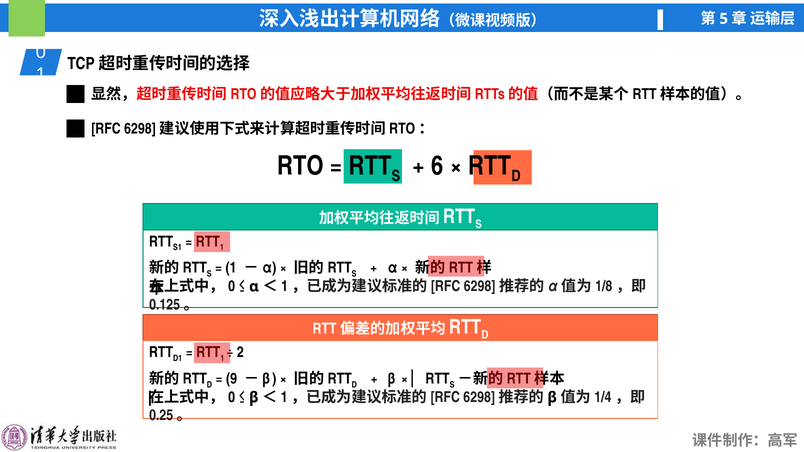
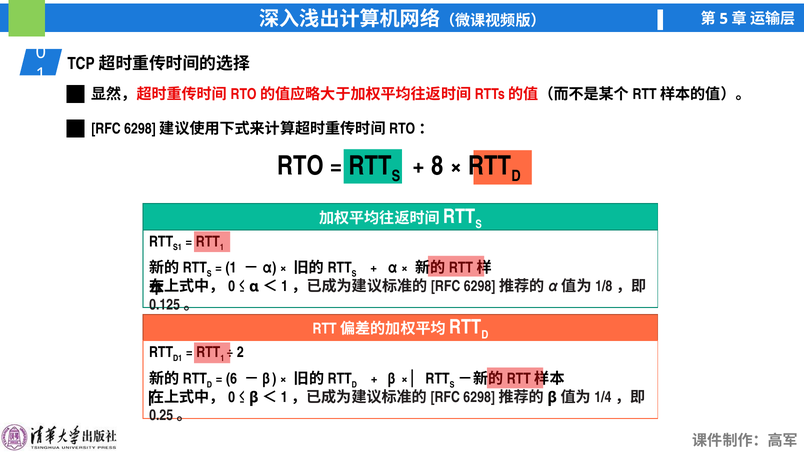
6: 6 -> 8 (437, 166)
9: 9 -> 6 (232, 379)
